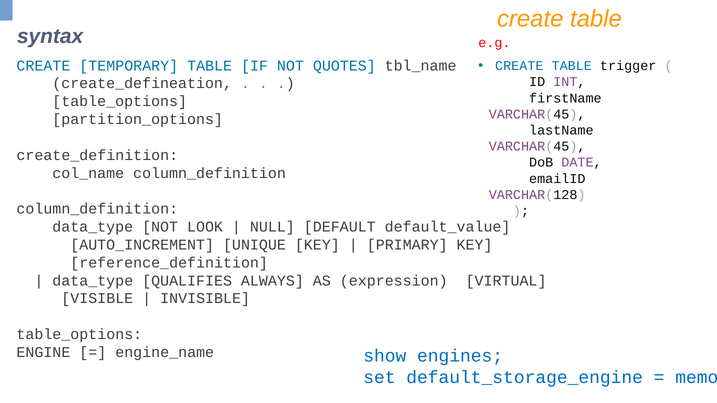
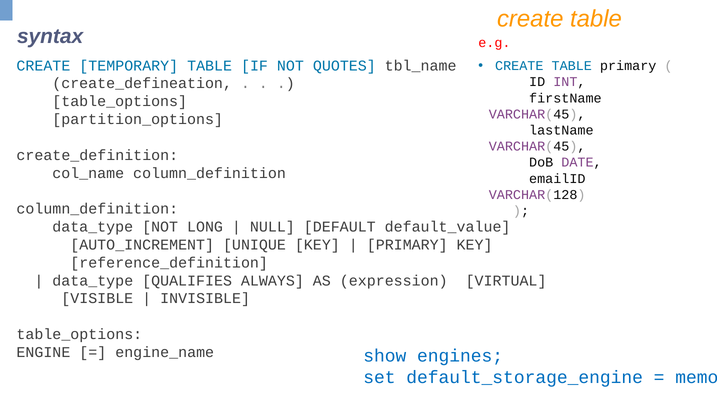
TABLE trigger: trigger -> primary (628, 66)
LOOK: LOOK -> LONG (205, 227)
